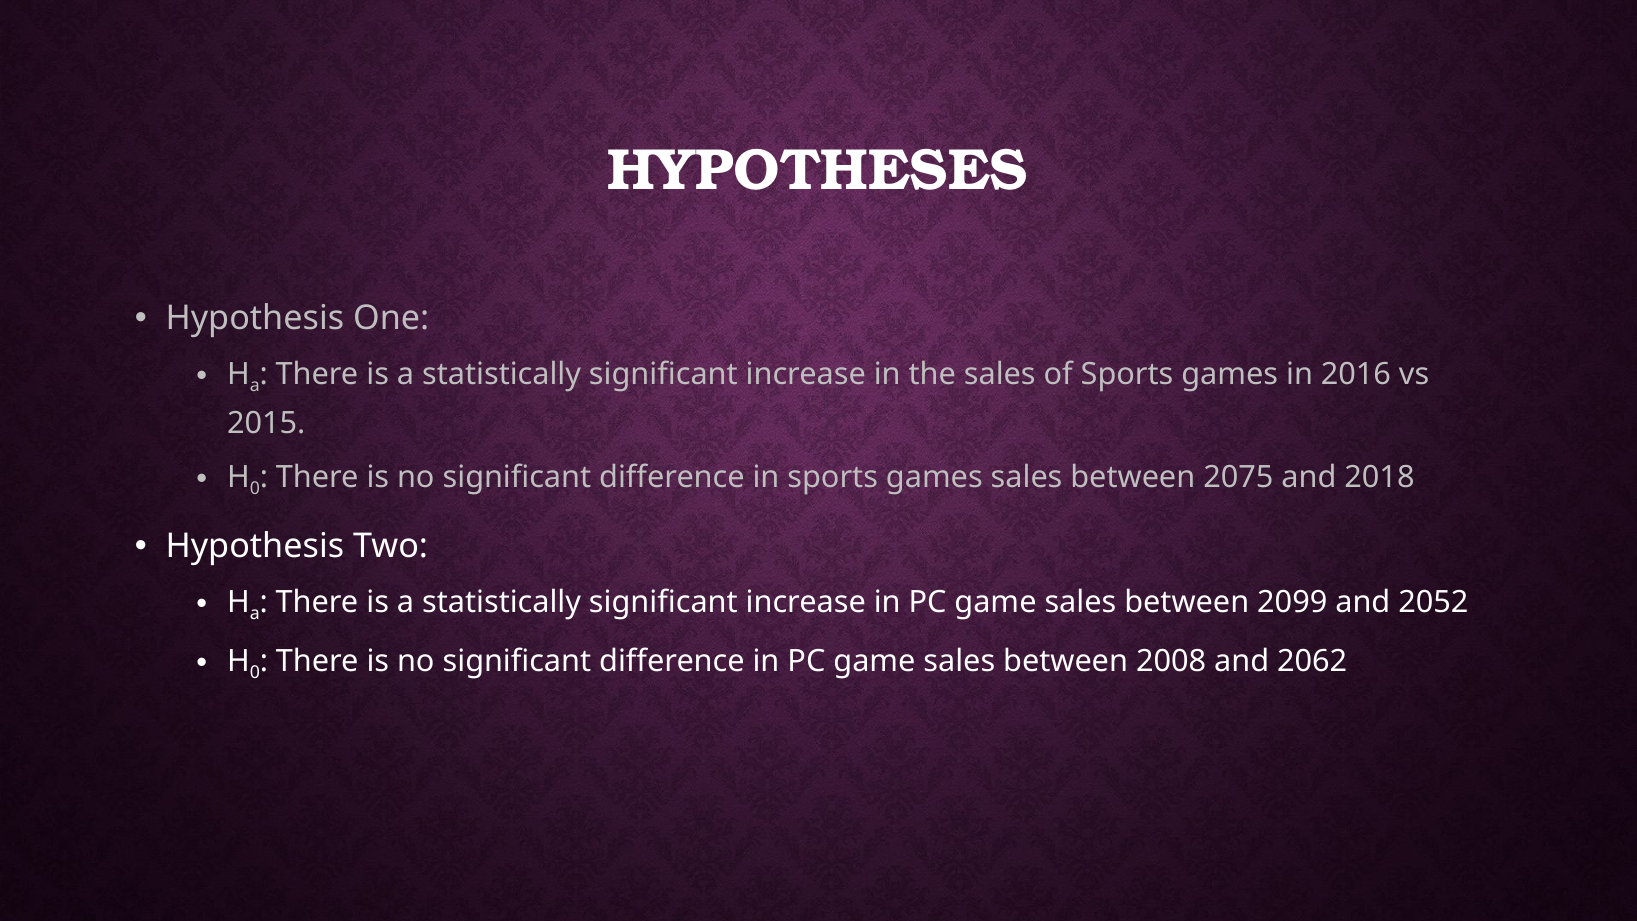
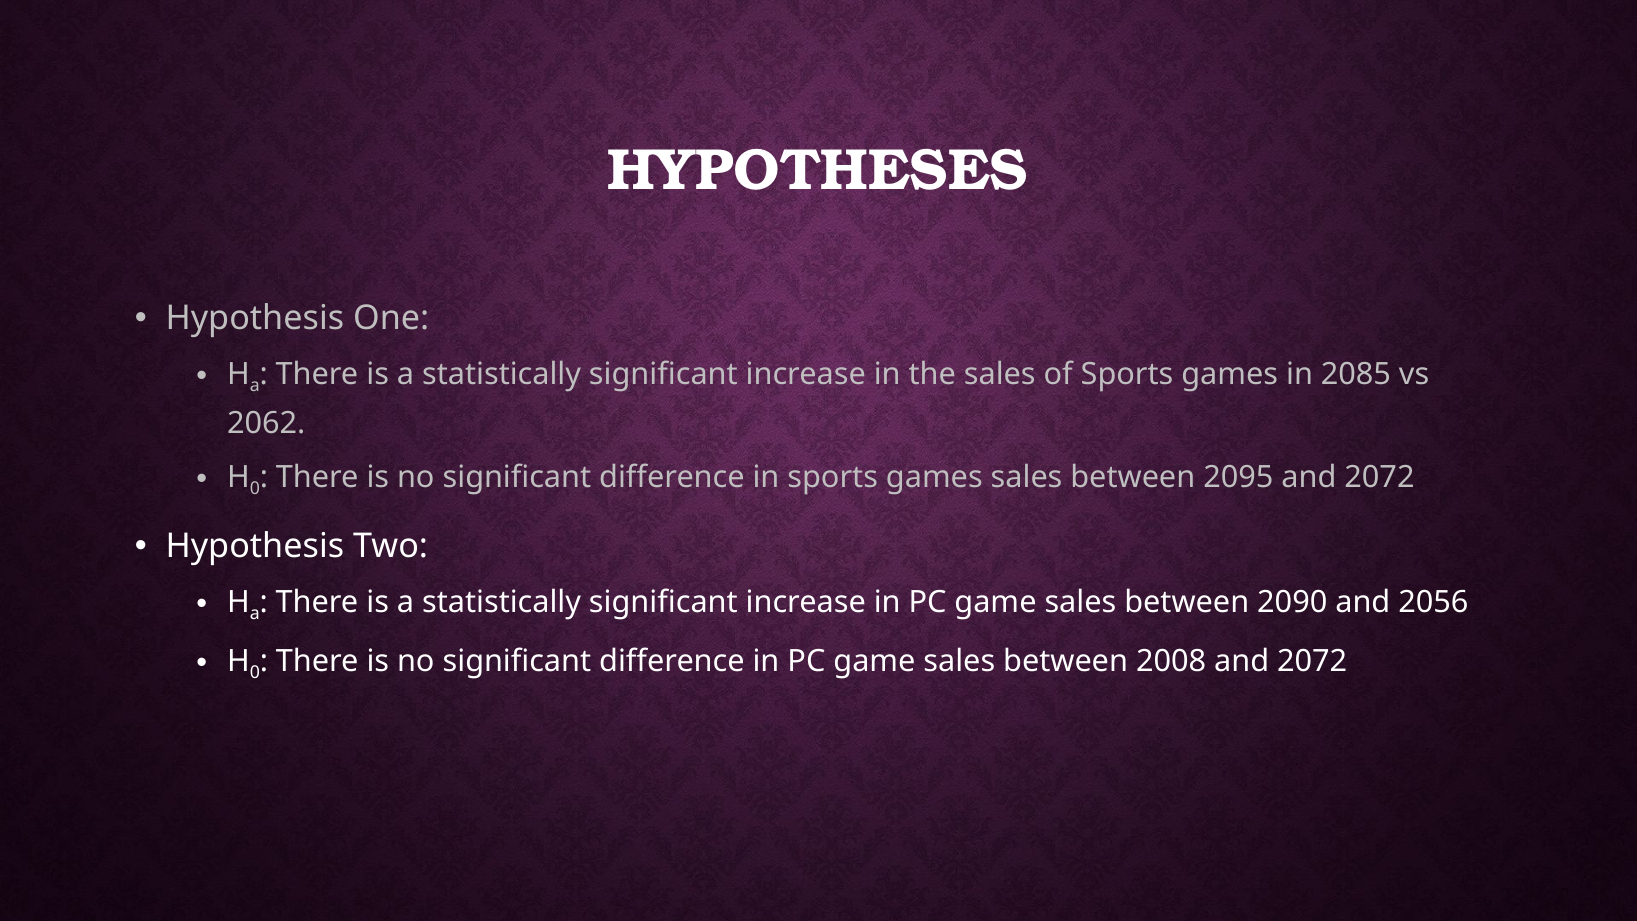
2016: 2016 -> 2085 (1356, 374)
2015: 2015 -> 2062 (266, 423)
2075: 2075 -> 2095 (1238, 477)
2018: 2018 -> 2072 (1379, 477)
2099: 2099 -> 2090 (1292, 602)
2052: 2052 -> 2056 (1433, 602)
2008 and 2062: 2062 -> 2072 (1312, 661)
